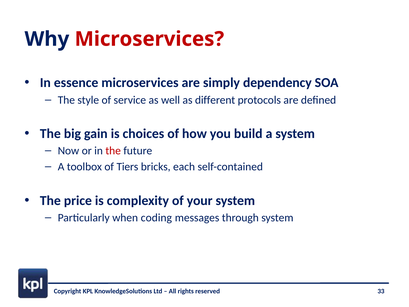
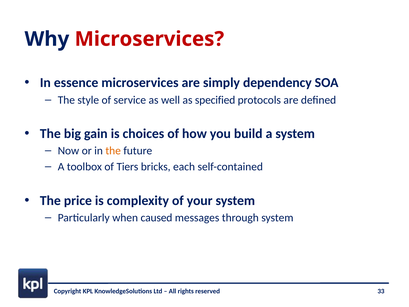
different: different -> specified (215, 100)
the colour: red -> orange (113, 151)
coding: coding -> caused (156, 218)
